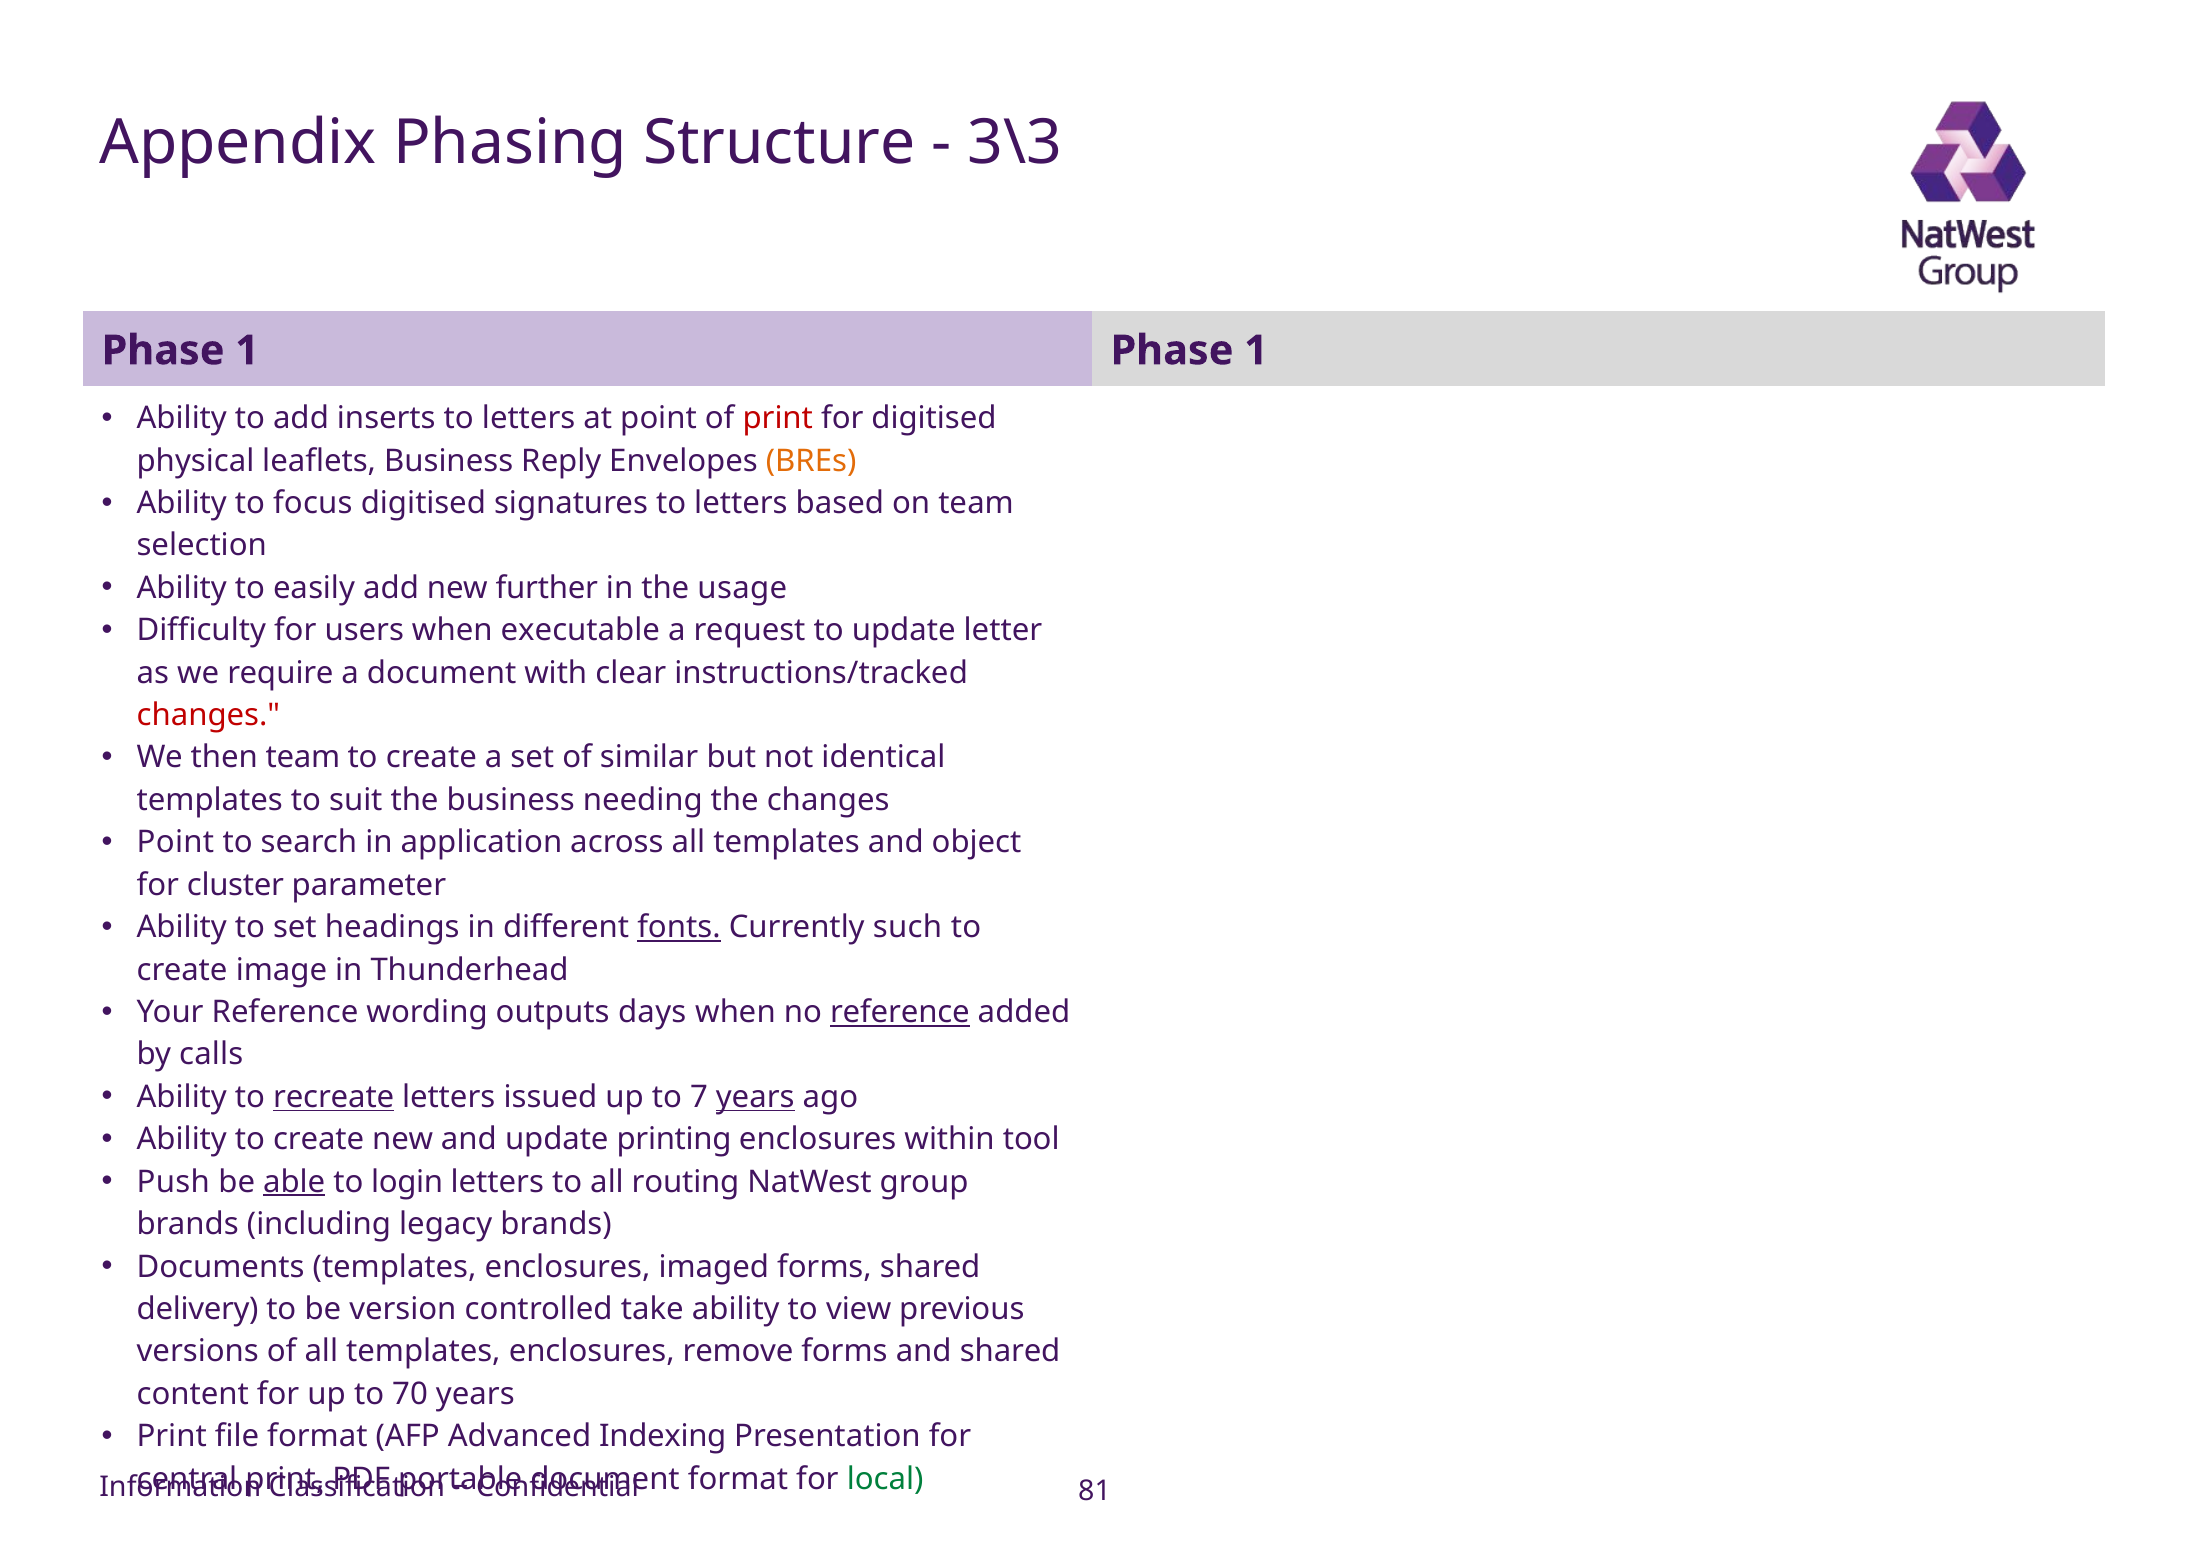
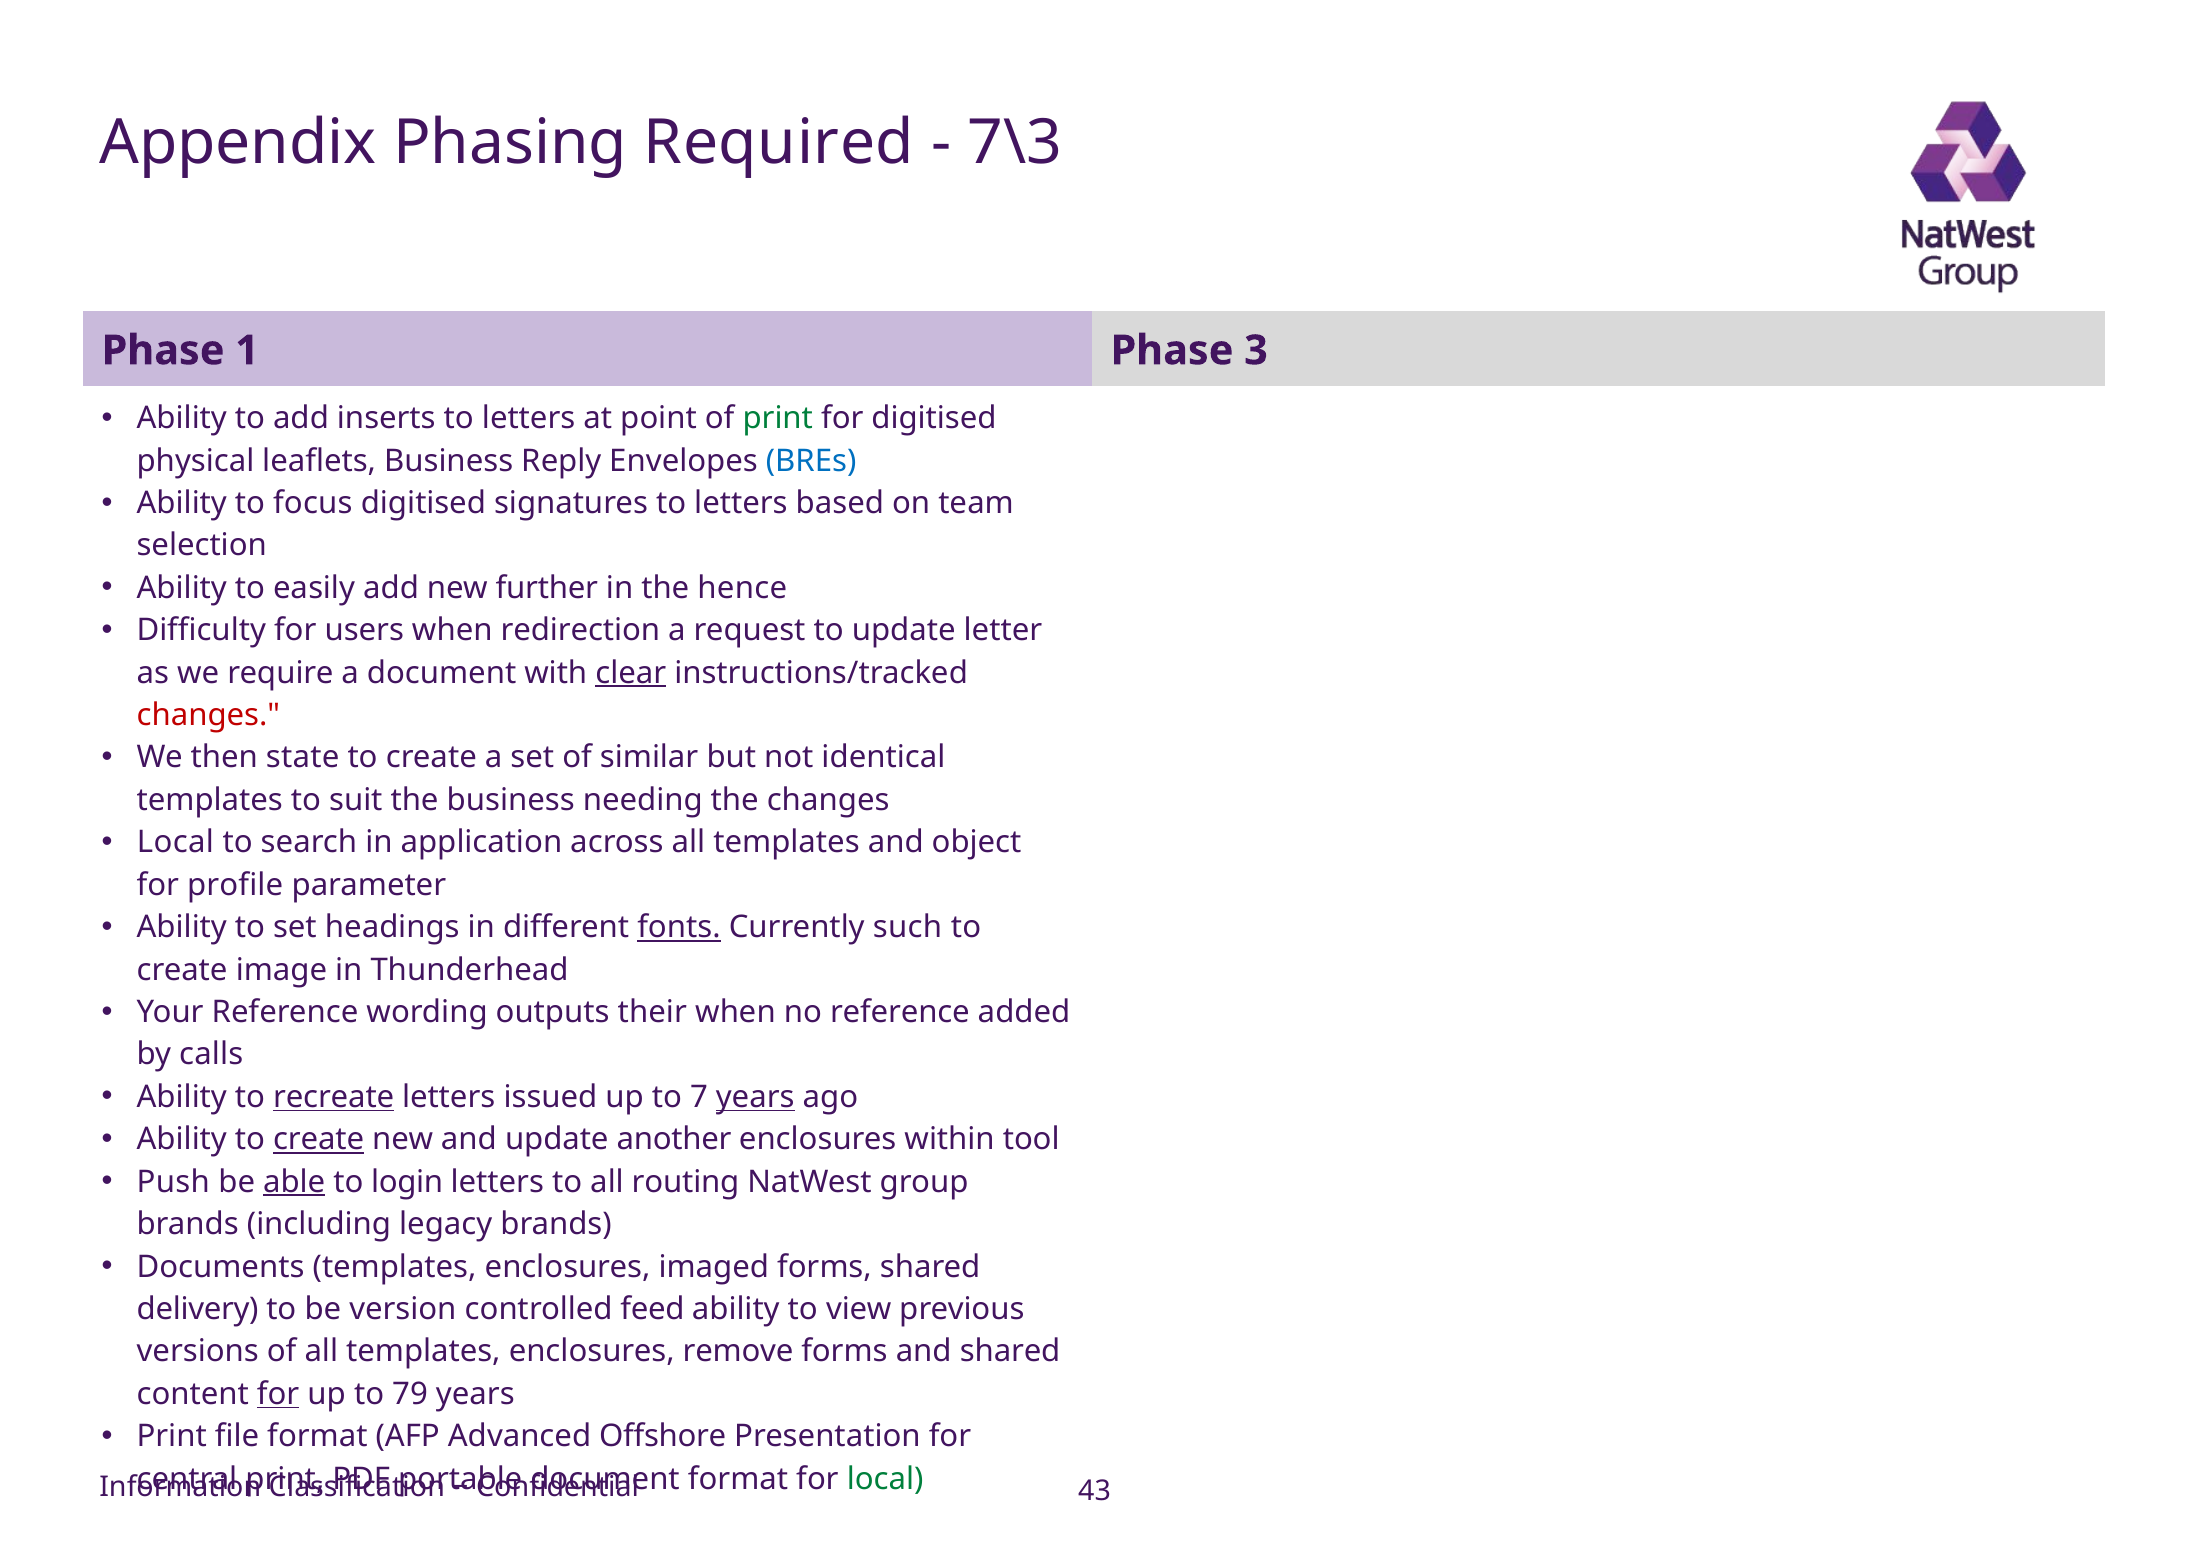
Structure: Structure -> Required (779, 143)
3\3: 3\3 -> 7\3 (1015, 143)
1 Phase 1: 1 -> 3 (1256, 351)
print colour: red -> green (778, 418)
BREs colour: orange -> blue (811, 461)
usage: usage -> hence (742, 588)
executable: executable -> redirection (580, 630)
clear underline: none -> present (631, 673)
then team: team -> state (303, 758)
Point: Point -> Local (175, 843)
cluster: cluster -> profile (235, 885)
days: days -> their (652, 1012)
reference underline: present -> none (900, 1012)
create underline: none -> present (319, 1140)
printing: printing -> another (674, 1140)
take: take -> feed (652, 1309)
for underline: none -> present (278, 1394)
70: 70 -> 79 (410, 1394)
Indexing: Indexing -> Offshore (663, 1437)
81: 81 -> 43 (1095, 1491)
